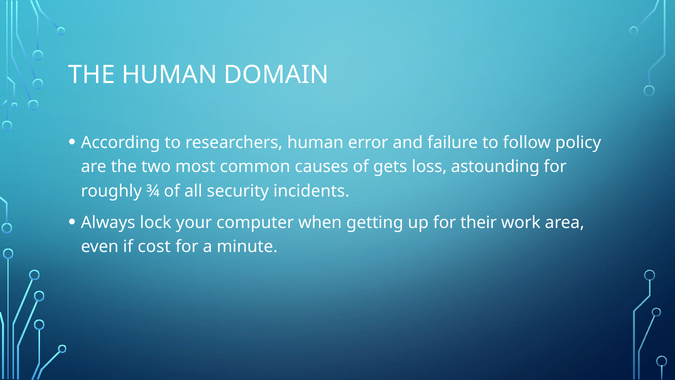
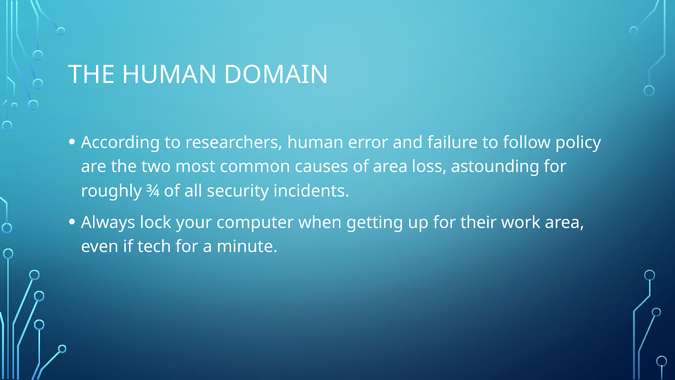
of gets: gets -> area (390, 167)
cost: cost -> tech (154, 247)
